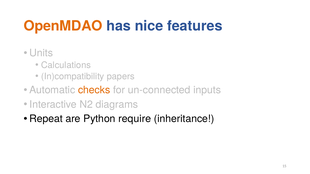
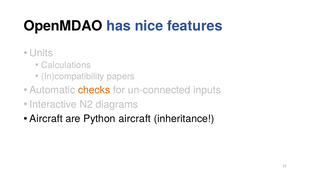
OpenMDAO colour: orange -> black (63, 26)
Repeat: Repeat -> Aircraft (46, 119)
Python require: require -> aircraft (135, 119)
